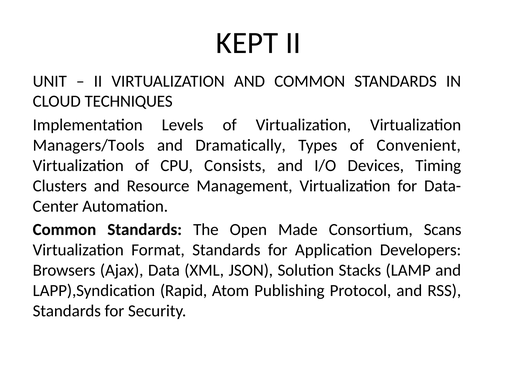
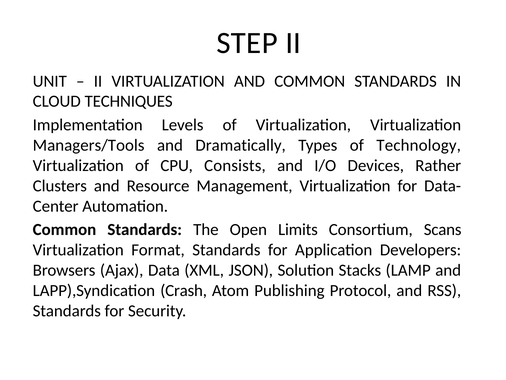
KEPT: KEPT -> STEP (247, 43)
Convenient: Convenient -> Technology (419, 145)
Timing: Timing -> Rather (438, 165)
Made: Made -> Limits (298, 229)
Rapid: Rapid -> Crash (184, 290)
